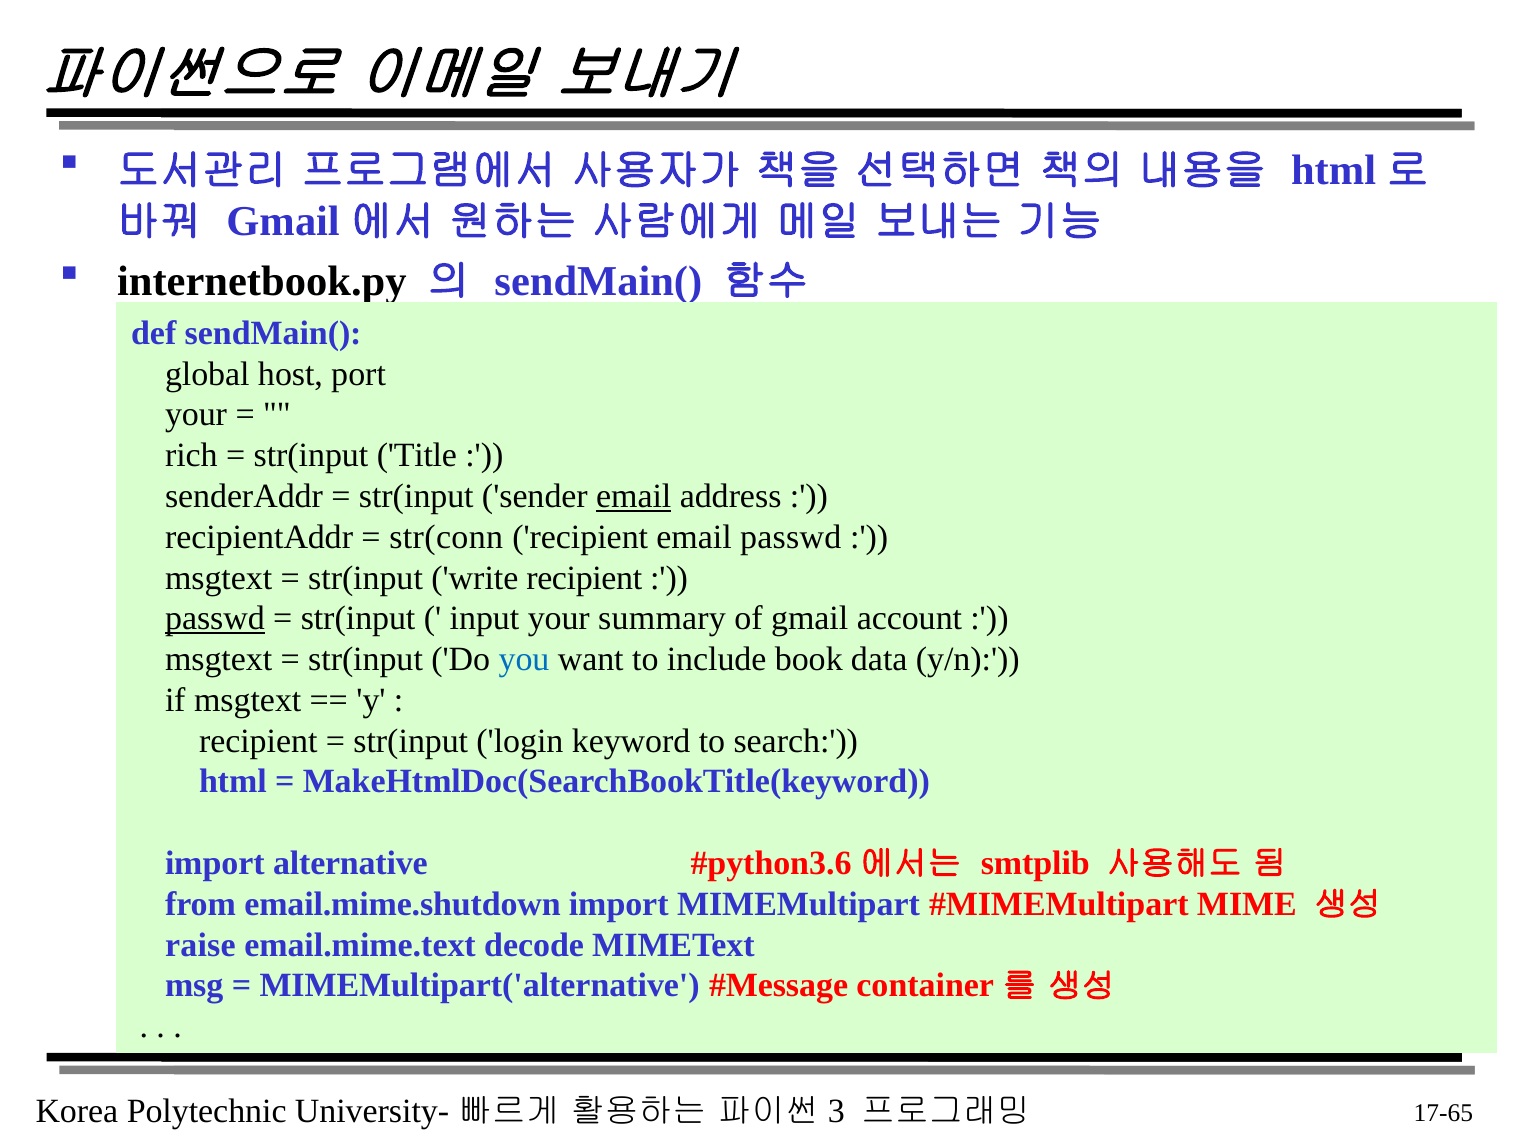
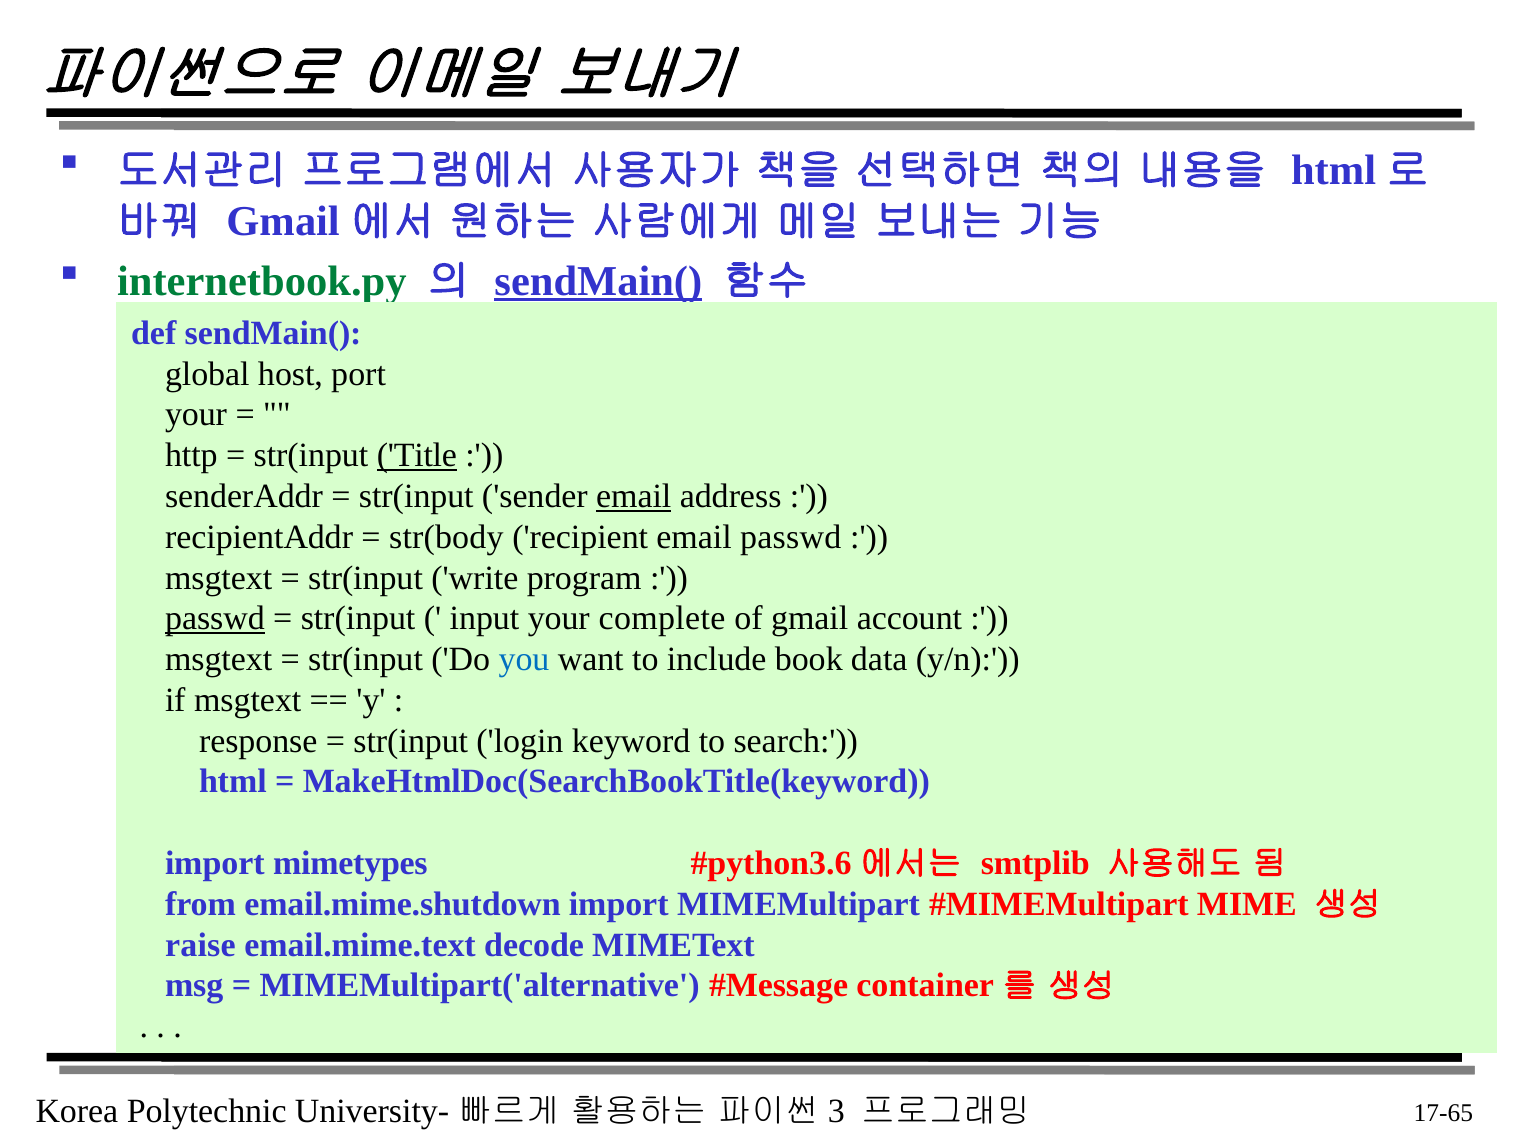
internetbook.py colour: black -> green (262, 281)
sendMain( underline: none -> present (598, 281)
rich: rich -> http (191, 455)
Title underline: none -> present (417, 455)
str(conn: str(conn -> str(body (446, 537)
write recipient: recipient -> program (584, 578)
summary: summary -> complete (662, 618)
recipient: recipient -> response (258, 741)
alternative: alternative -> mimetypes (350, 863)
